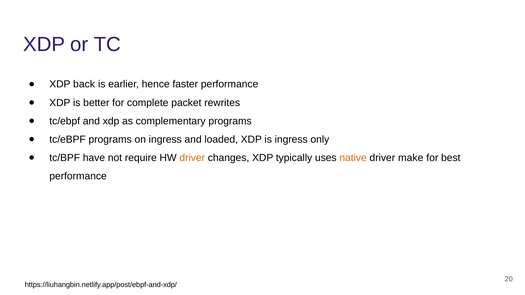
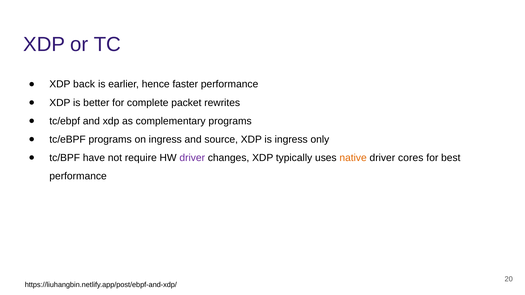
loaded: loaded -> source (221, 139)
driver colour: orange -> purple (192, 158)
make: make -> cores (411, 158)
